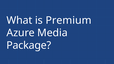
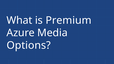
Package: Package -> Options (29, 45)
